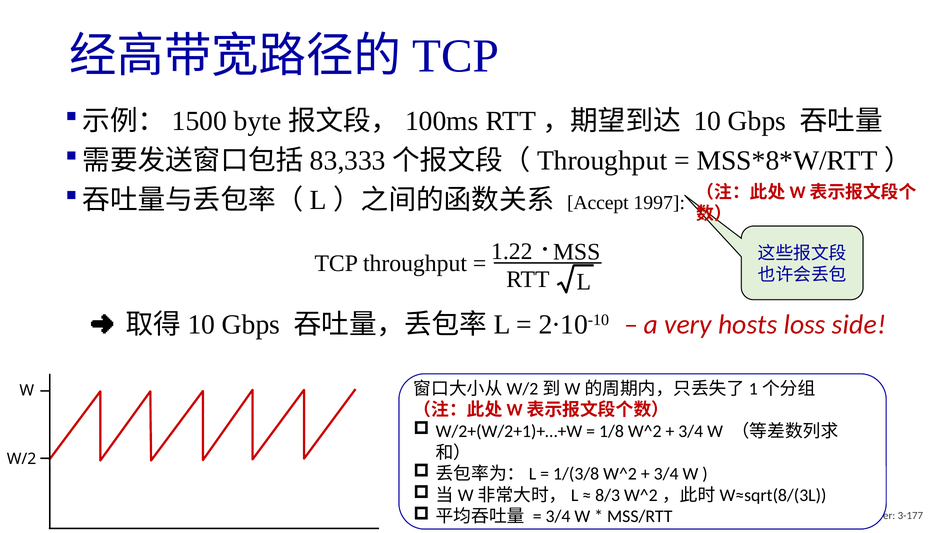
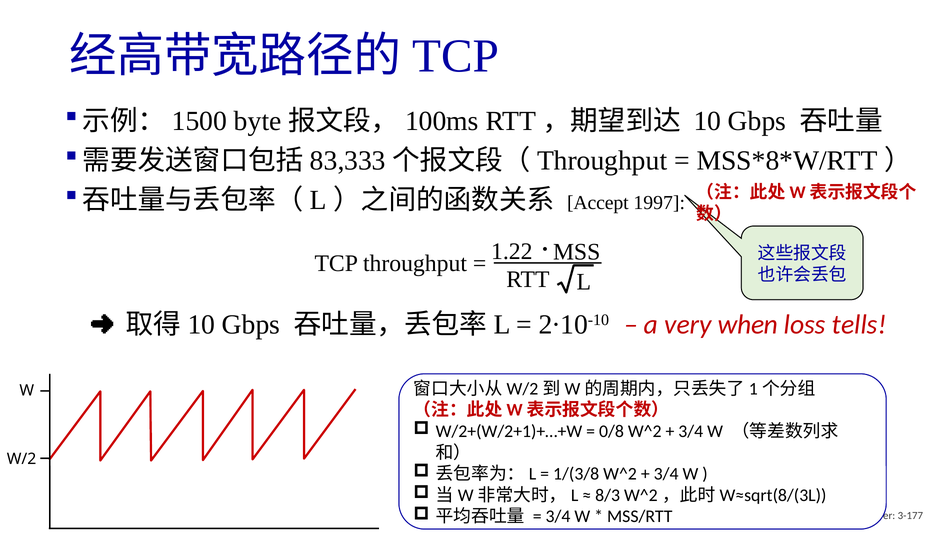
hosts: hosts -> when (748, 325)
side: side -> tells (859, 325)
1/8: 1/8 -> 0/8 (611, 432)
